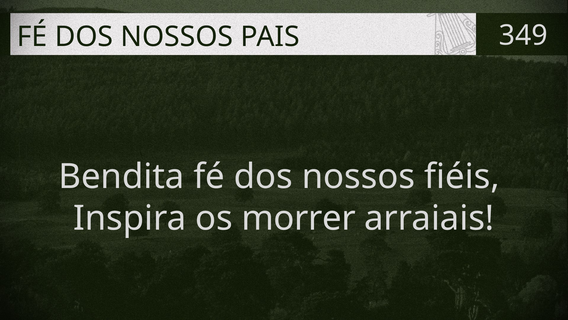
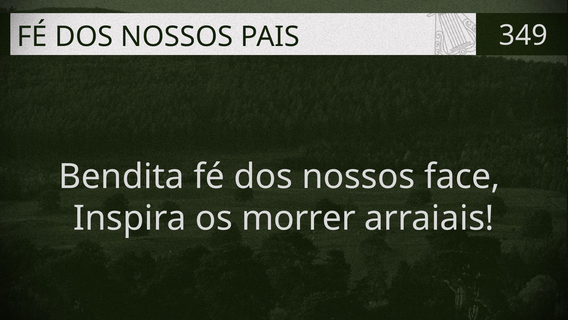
fiéis: fiéis -> face (462, 177)
